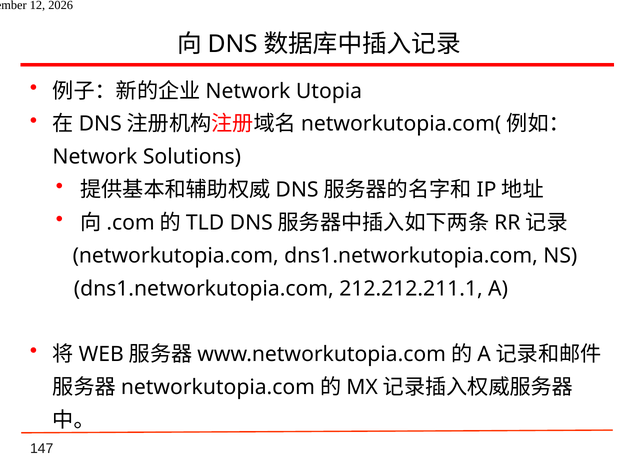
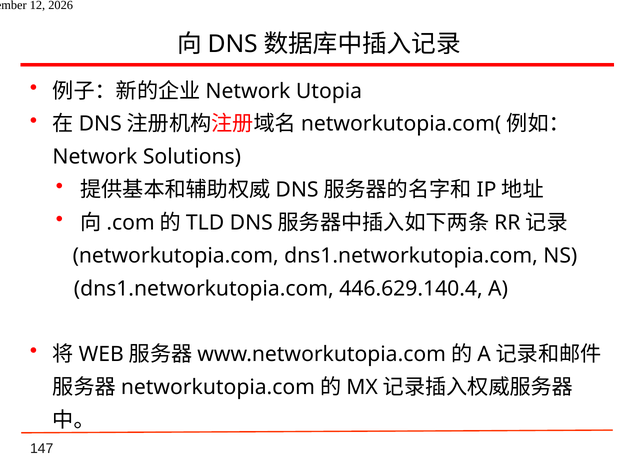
212.212.211.1: 212.212.211.1 -> 446.629.140.4 (411, 289)
